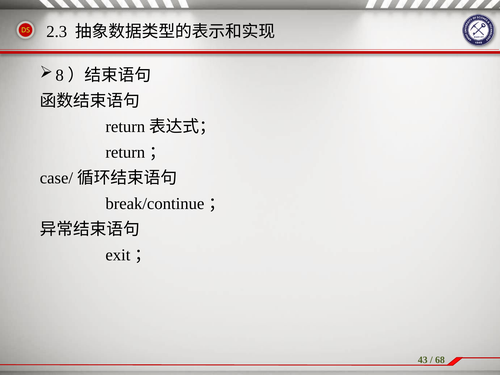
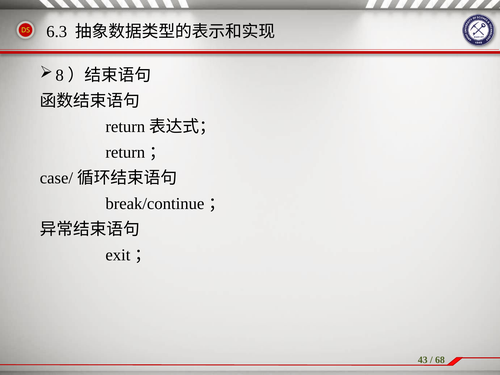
2.3: 2.3 -> 6.3 (57, 32)
